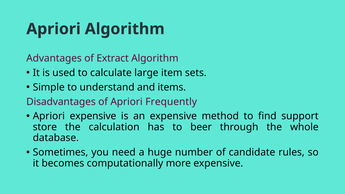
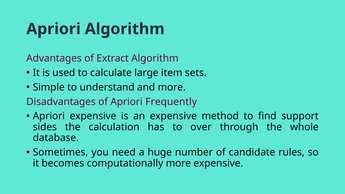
and items: items -> more (172, 87)
store: store -> sides (45, 127)
beer: beer -> over (201, 127)
